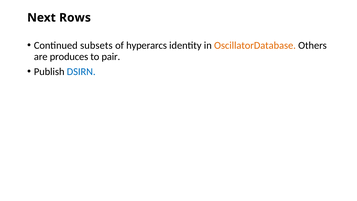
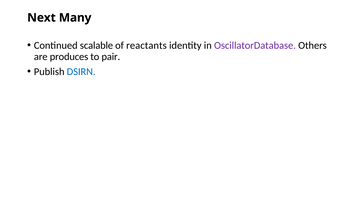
Rows: Rows -> Many (75, 18)
subsets: subsets -> scalable (96, 45)
hyperarcs: hyperarcs -> reactants (146, 45)
OscillatorDatabase colour: orange -> purple (255, 45)
